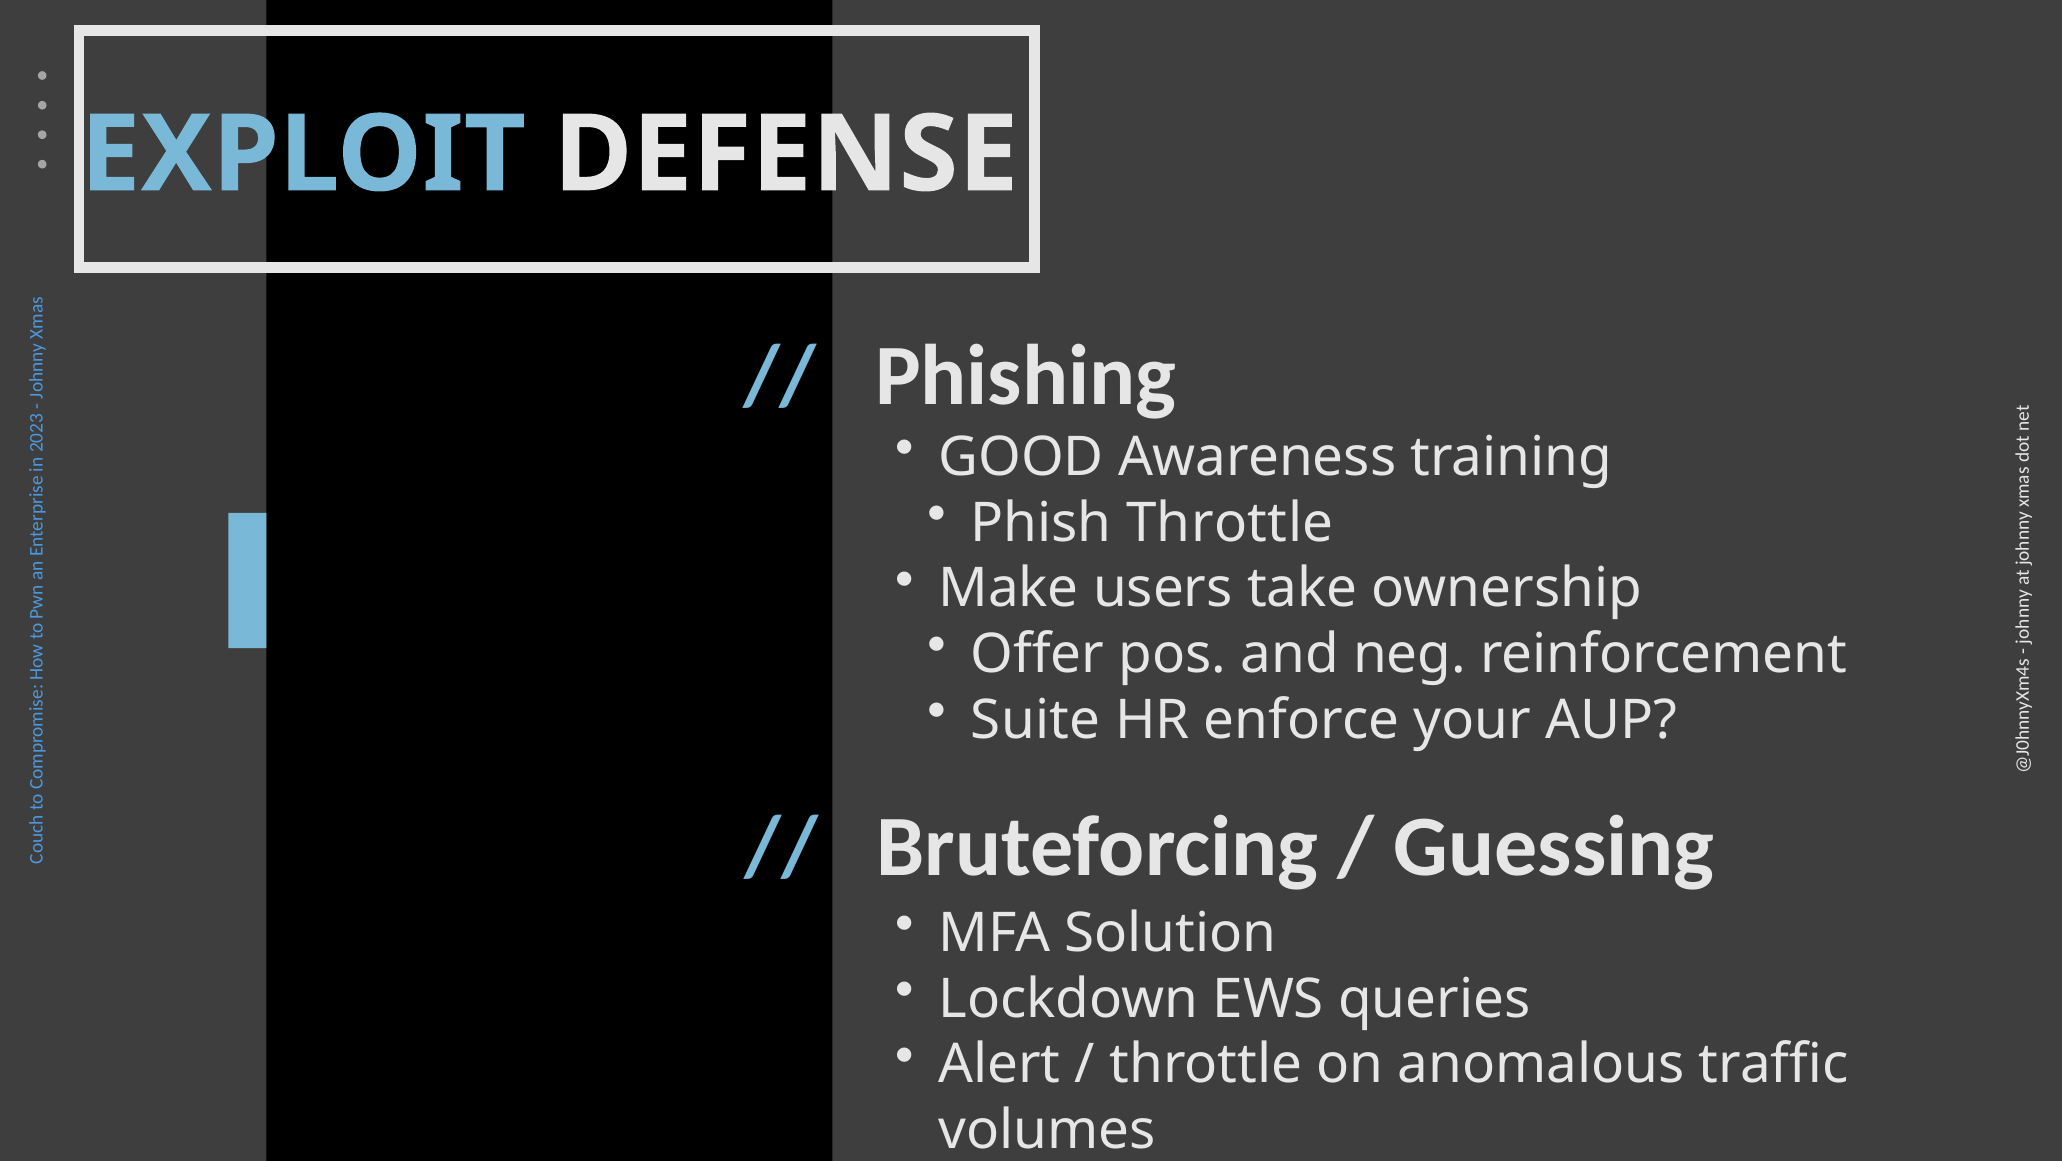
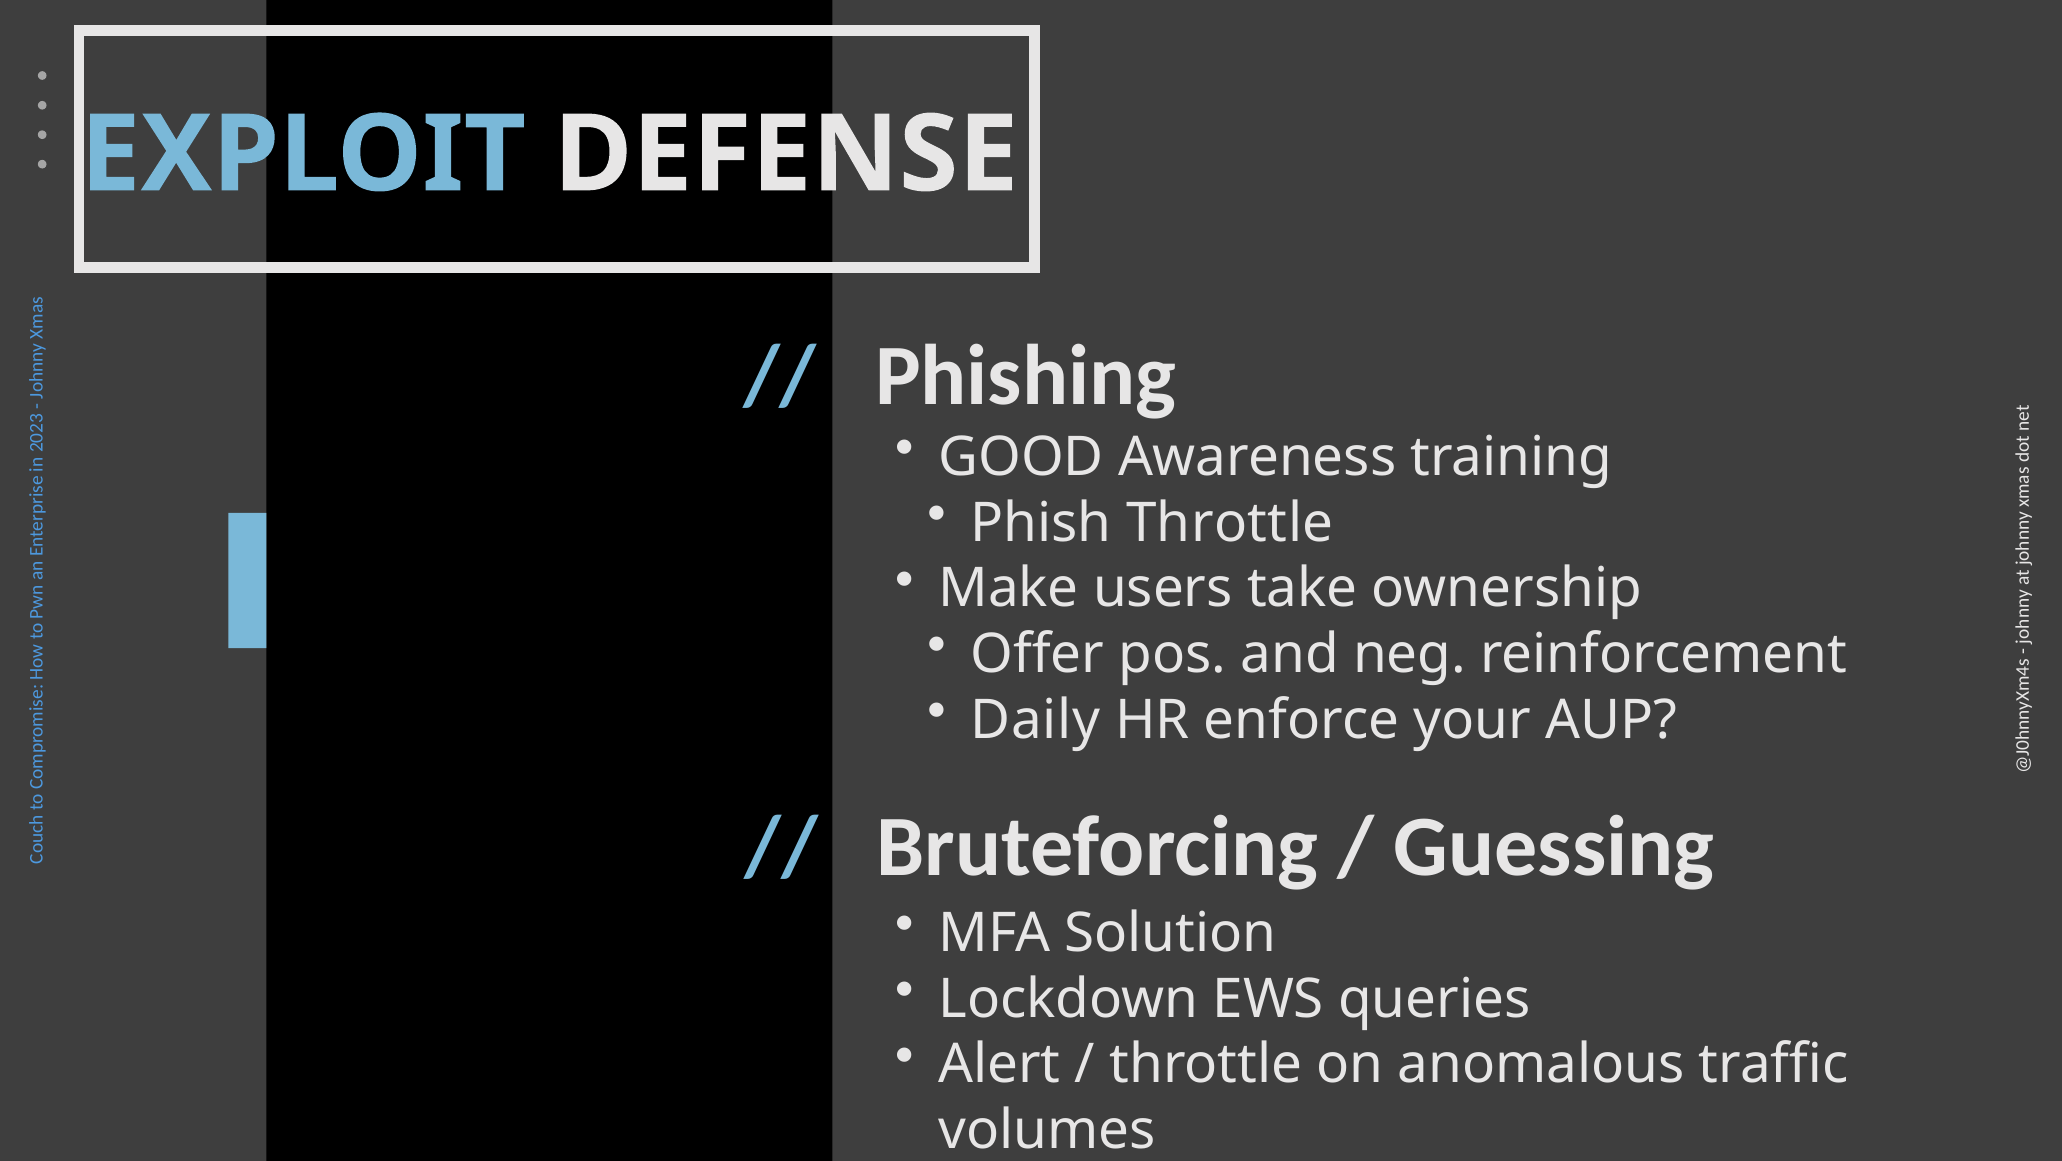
Suite: Suite -> Daily (1036, 720)
